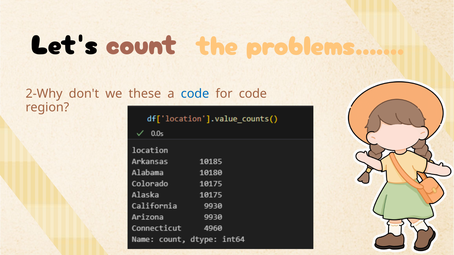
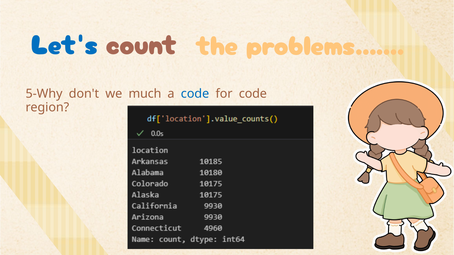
Let's colour: black -> blue (65, 45)
2-Why: 2-Why -> 5-Why (44, 94)
these: these -> much (145, 94)
